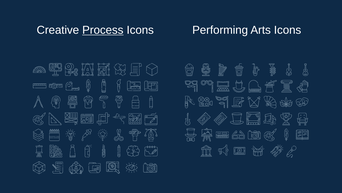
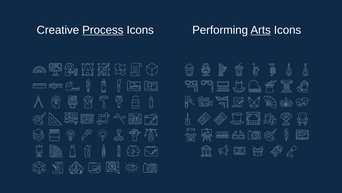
Arts underline: none -> present (261, 30)
